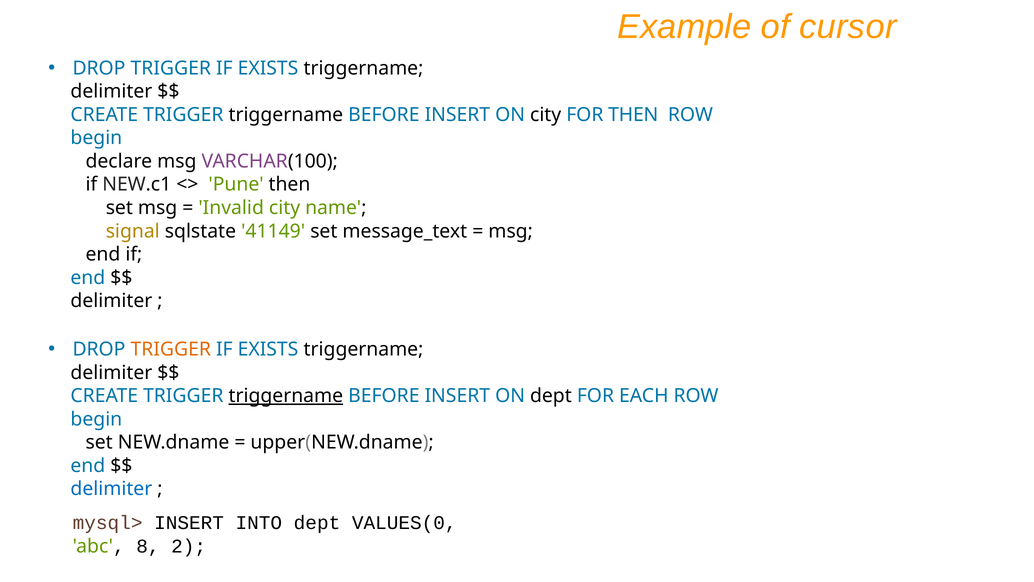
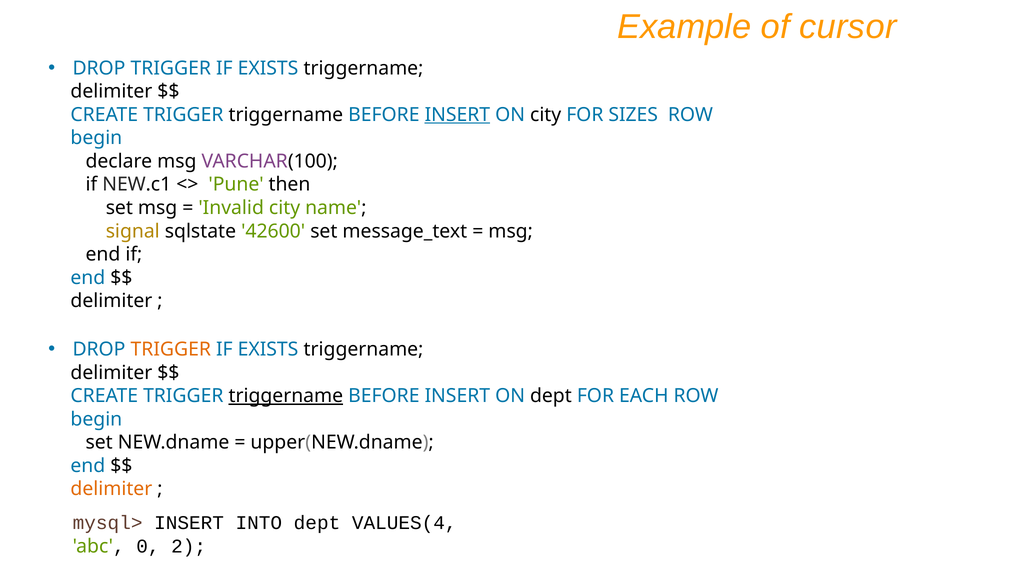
INSERT underline: none -> present (457, 115)
FOR THEN: THEN -> SIZES (633, 115)
41149: 41149 -> 42600 (273, 231)
delimiter colour: blue -> orange (111, 489)
VALUES(0: VALUES(0 -> VALUES(4 (404, 523)
8: 8 -> 0 (148, 546)
